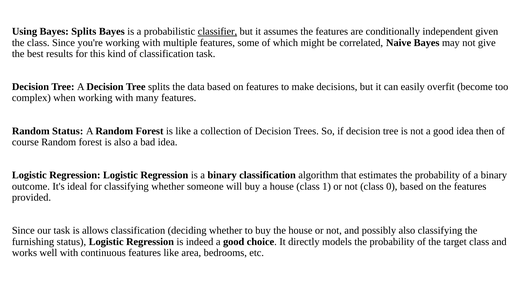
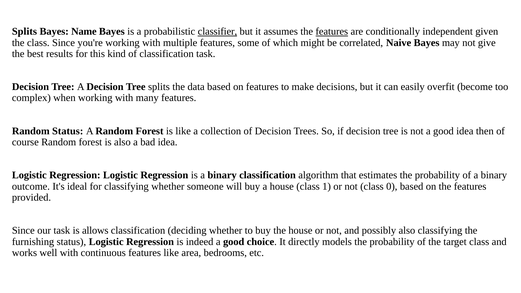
Using: Using -> Splits (24, 31)
Bayes Splits: Splits -> Name (84, 31)
features underline: none -> present (332, 31)
